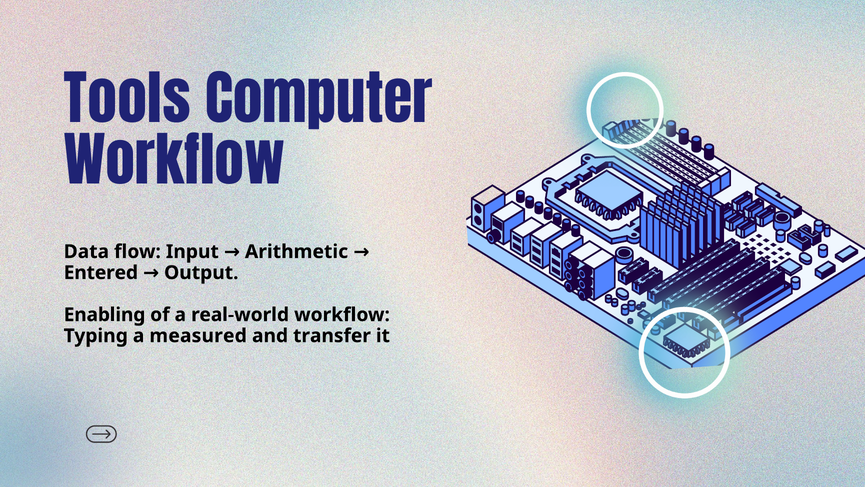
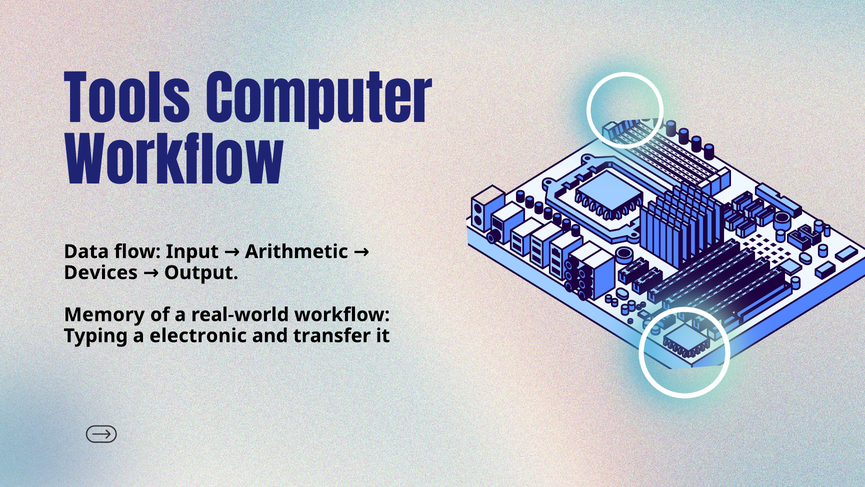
Entered: Entered -> Devices (101, 272)
Enabling: Enabling -> Memory (104, 315)
measured: measured -> electronic (198, 336)
